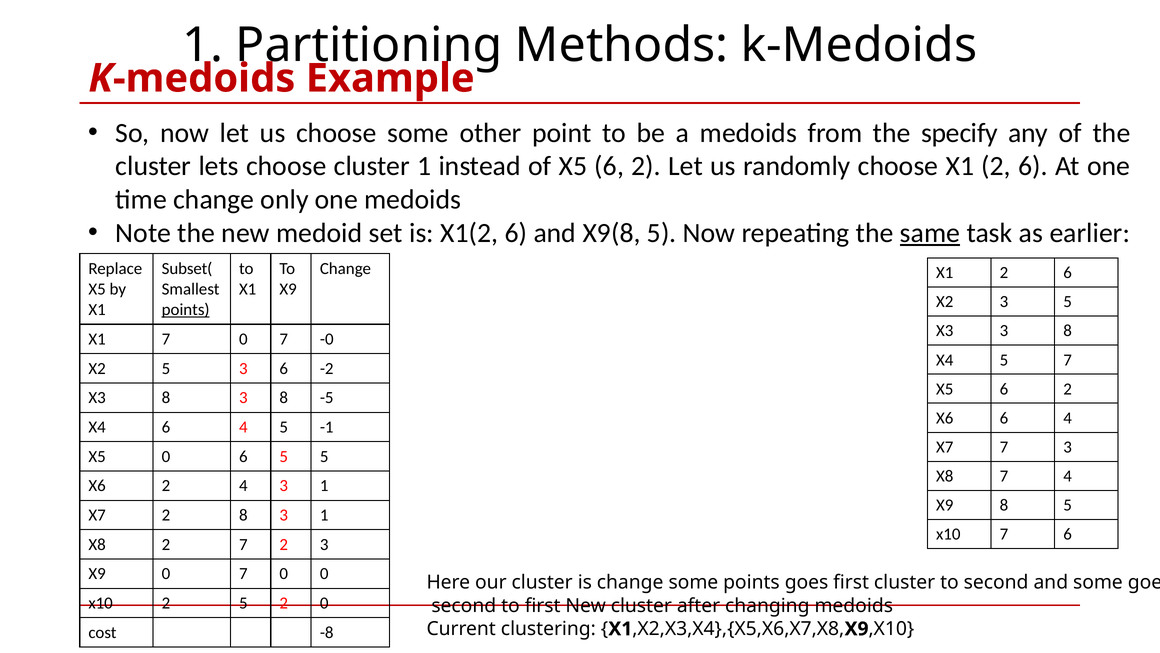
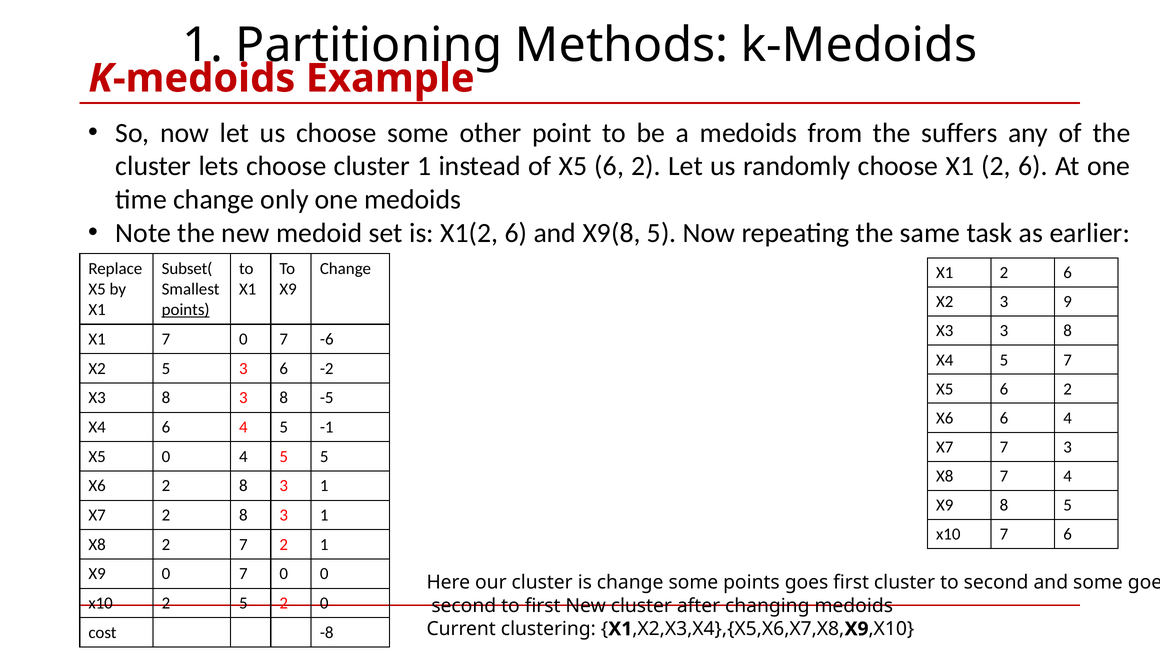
specify: specify -> suffers (959, 133)
same underline: present -> none (930, 233)
3 5: 5 -> 9 (1068, 302)
-0: -0 -> -6 (327, 339)
0 6: 6 -> 4 (243, 456)
X6 2 4: 4 -> 8 (243, 485)
2 3: 3 -> 1 (324, 544)
